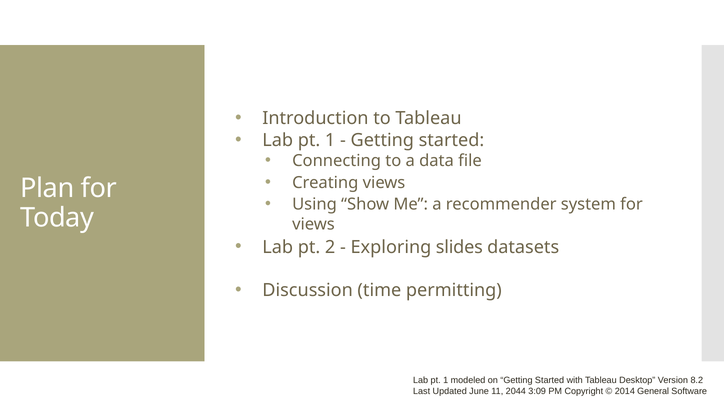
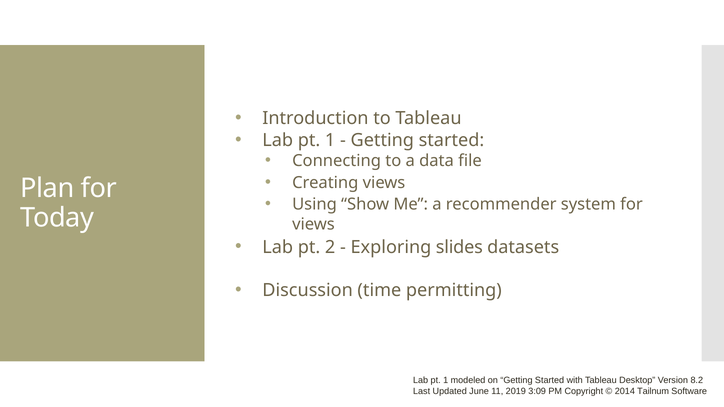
2044: 2044 -> 2019 (516, 391)
General: General -> Tailnum (653, 391)
